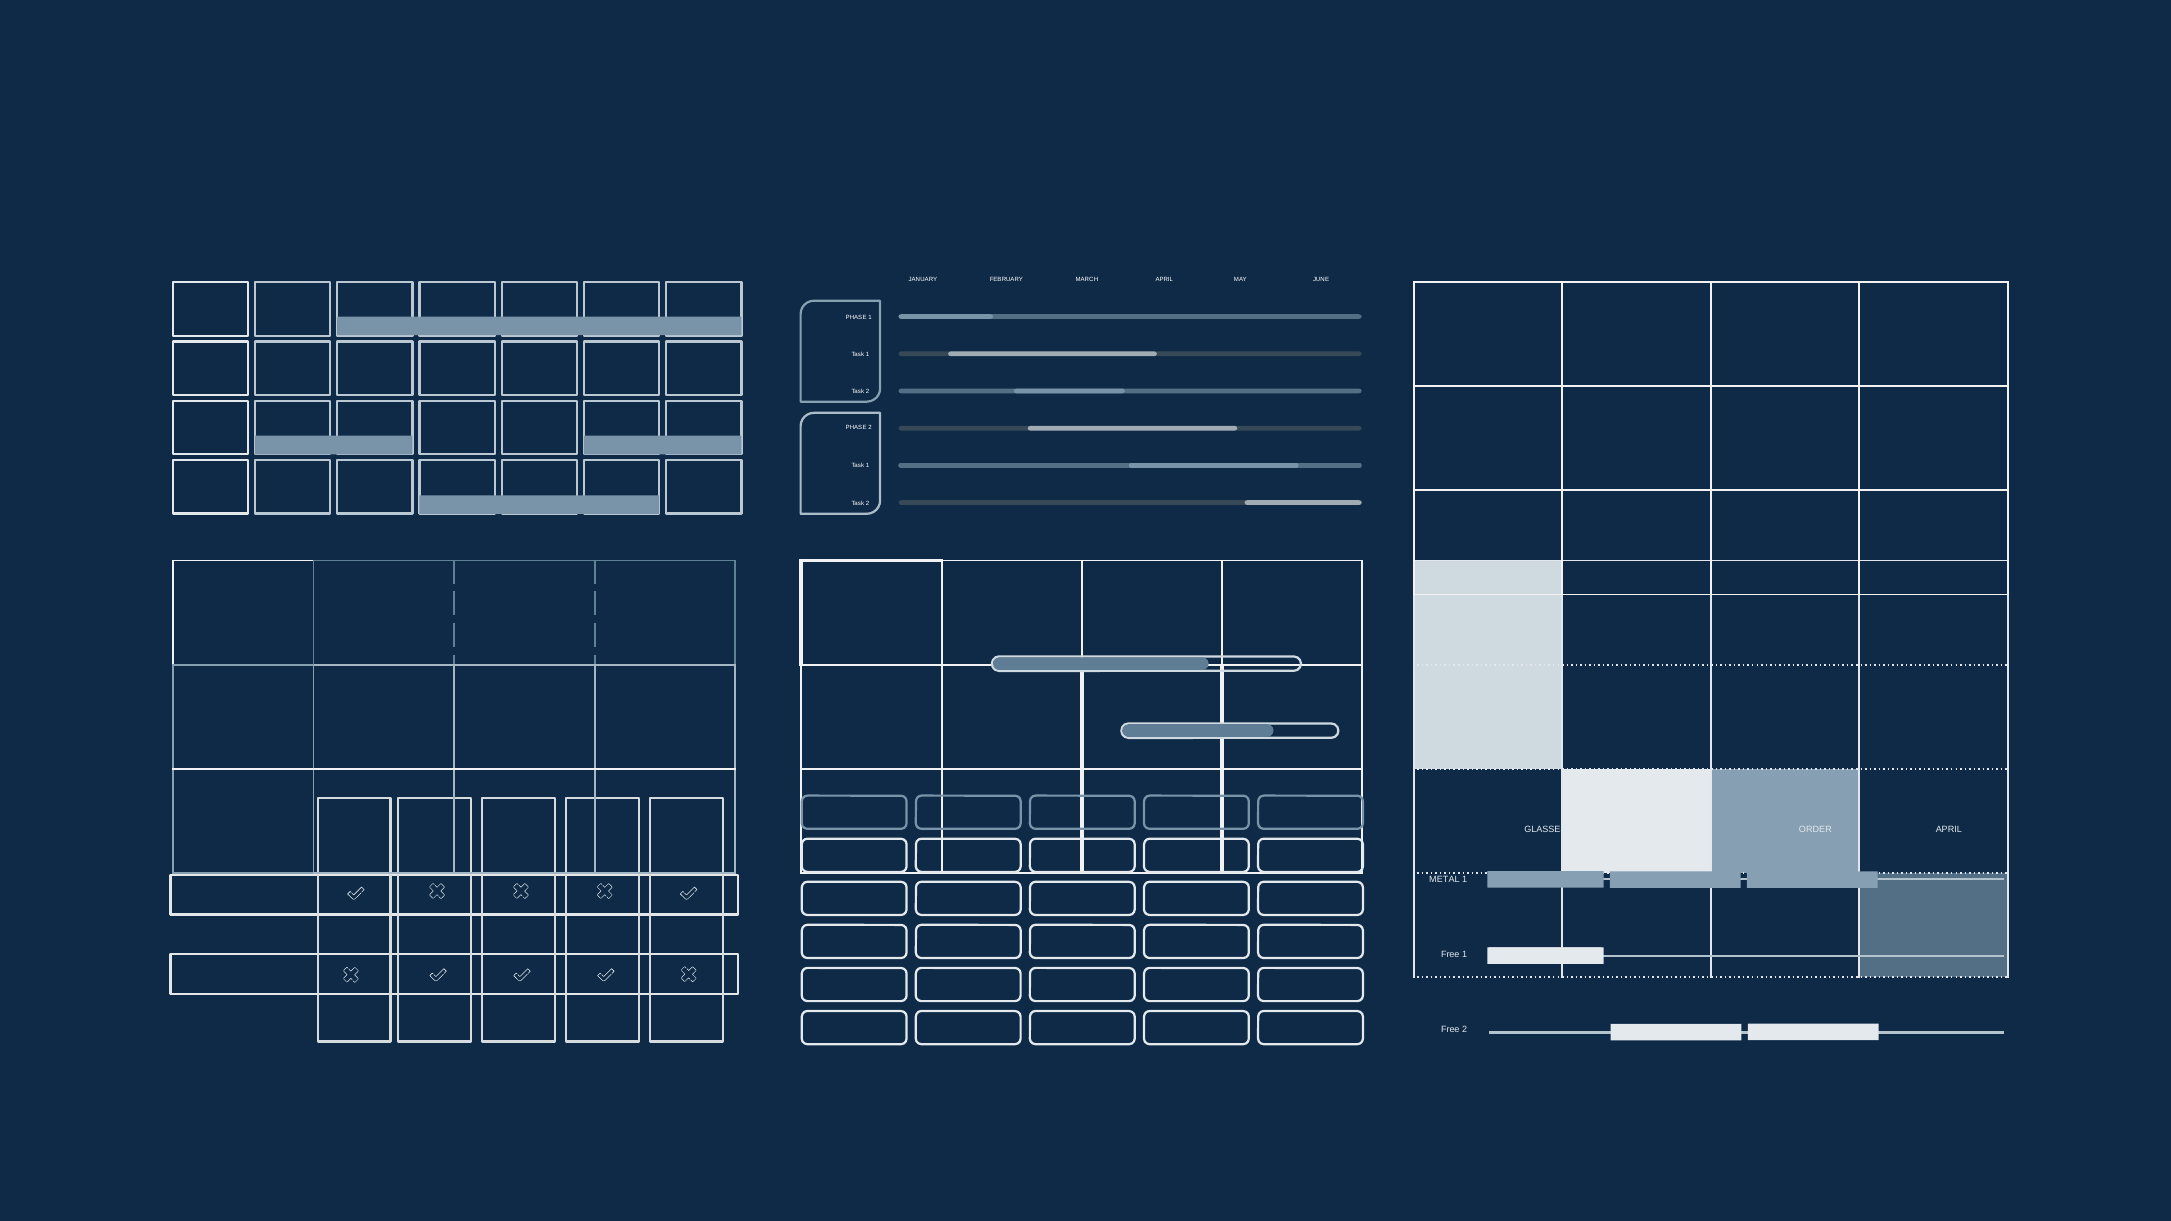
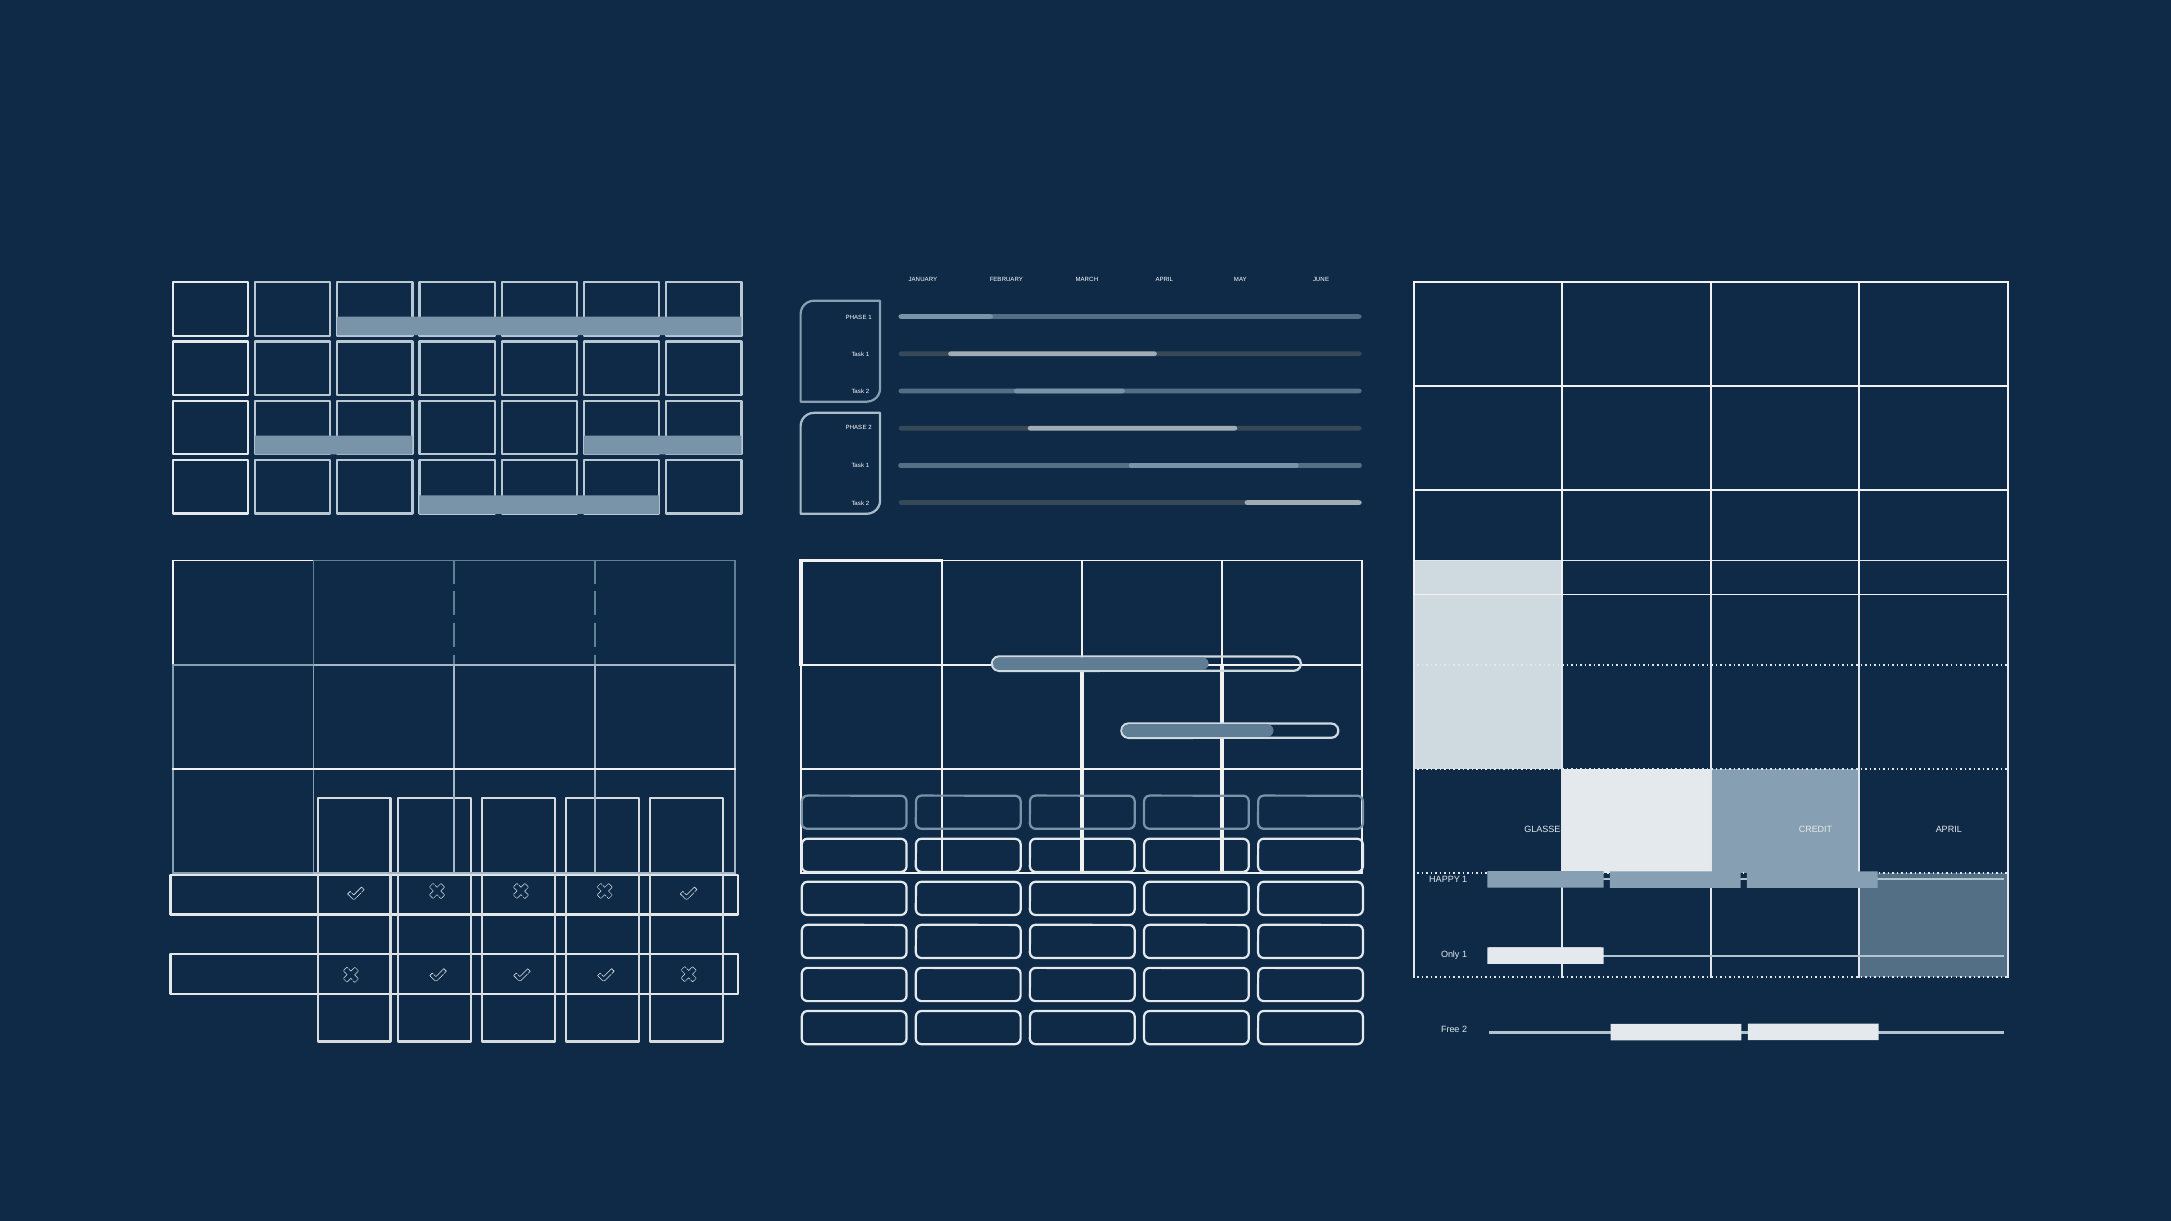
ORDER: ORDER -> CREDIT (1815, 830)
METAL: METAL -> HAPPY (1445, 880)
Free: Free -> Only (1450, 955)
